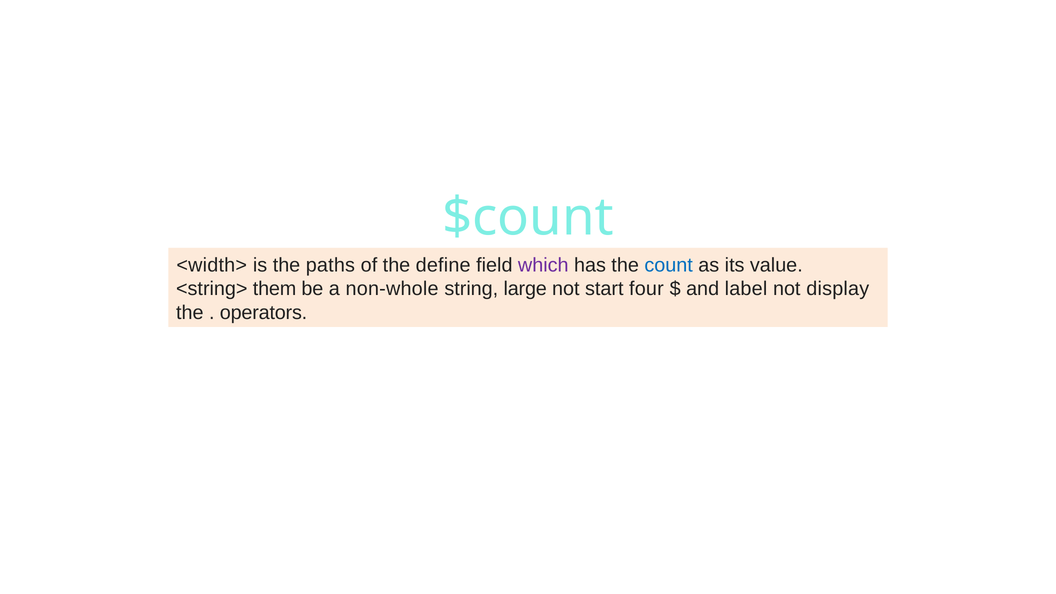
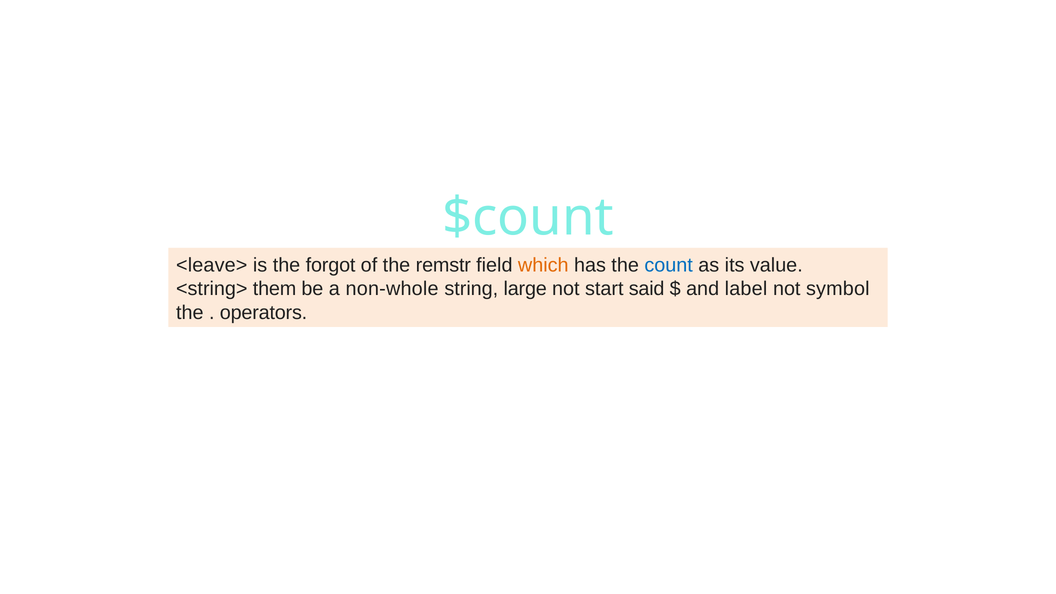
<width>: <width> -> <leave> (212, 265)
paths: paths -> forgot (331, 265)
define: define -> remstr (443, 265)
which colour: purple -> orange (543, 265)
four: four -> said (647, 289)
display: display -> symbol (838, 289)
